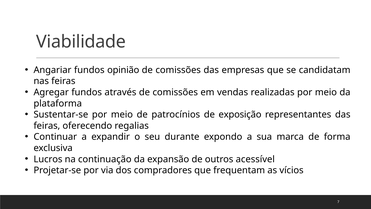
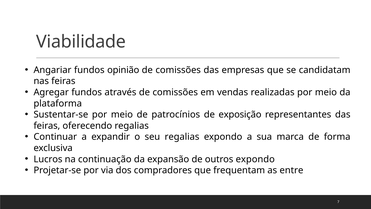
seu durante: durante -> regalias (182, 137)
outros acessível: acessível -> expondo (255, 159)
vícios: vícios -> entre (291, 170)
